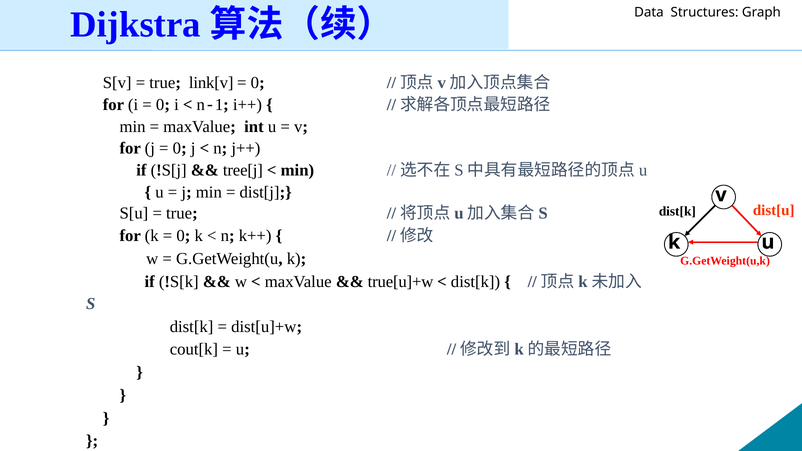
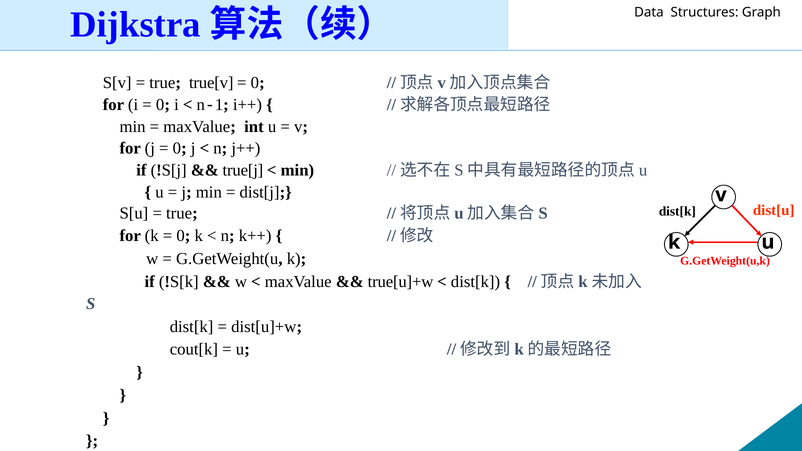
link[v: link[v -> true[v (211, 83)
tree[j: tree[j -> true[j (243, 170)
